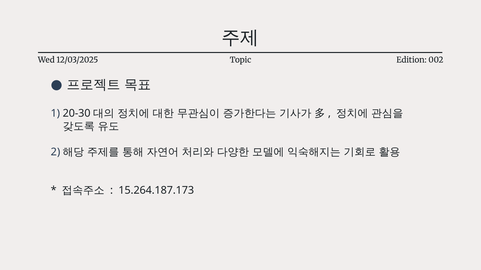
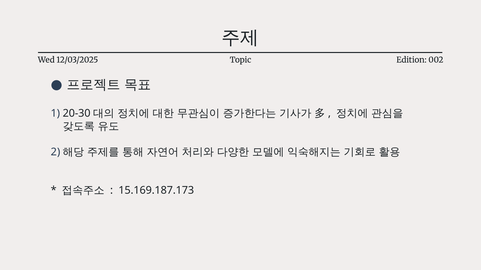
15.264.187.173: 15.264.187.173 -> 15.169.187.173 (156, 191)
